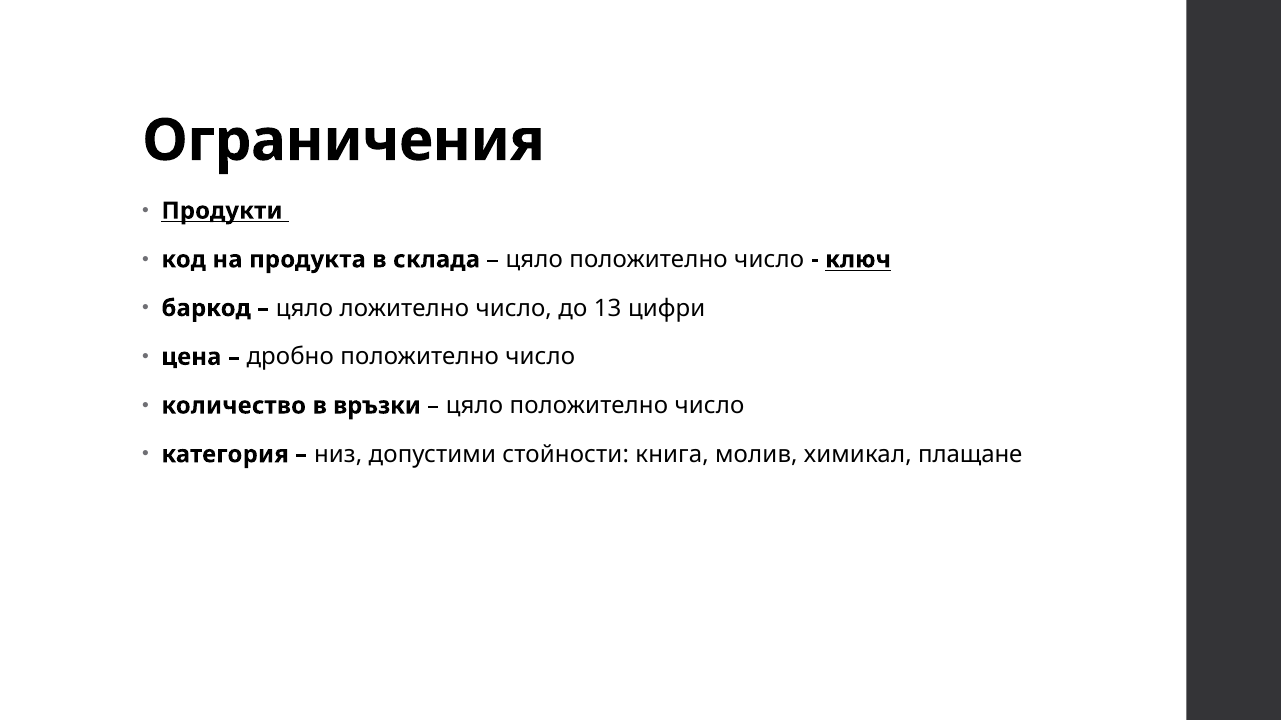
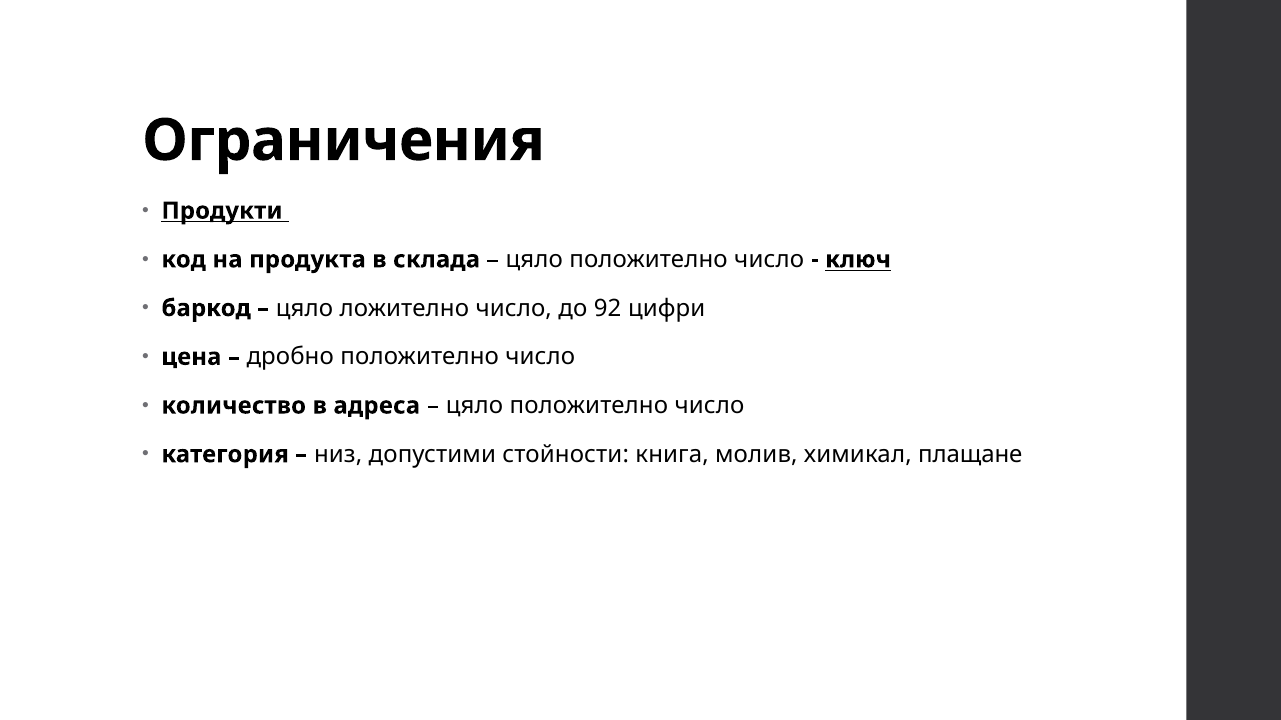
13: 13 -> 92 (608, 308)
връзки: връзки -> адреса (377, 406)
